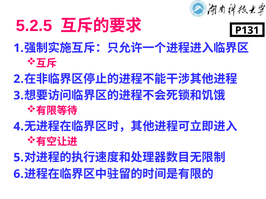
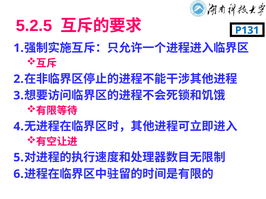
P131 colour: black -> blue (247, 30)
